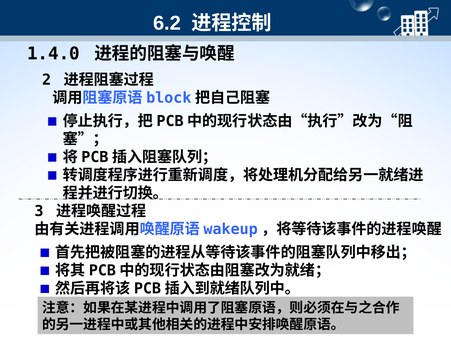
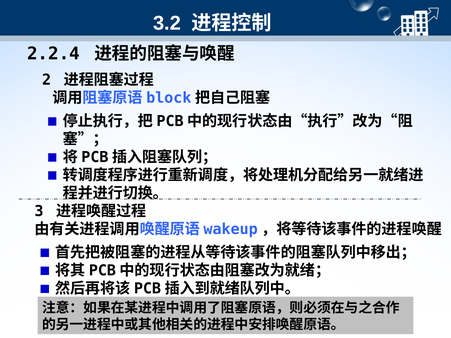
6.2: 6.2 -> 3.2 (167, 23)
1.4.0: 1.4.0 -> 2.2.4 (53, 54)
